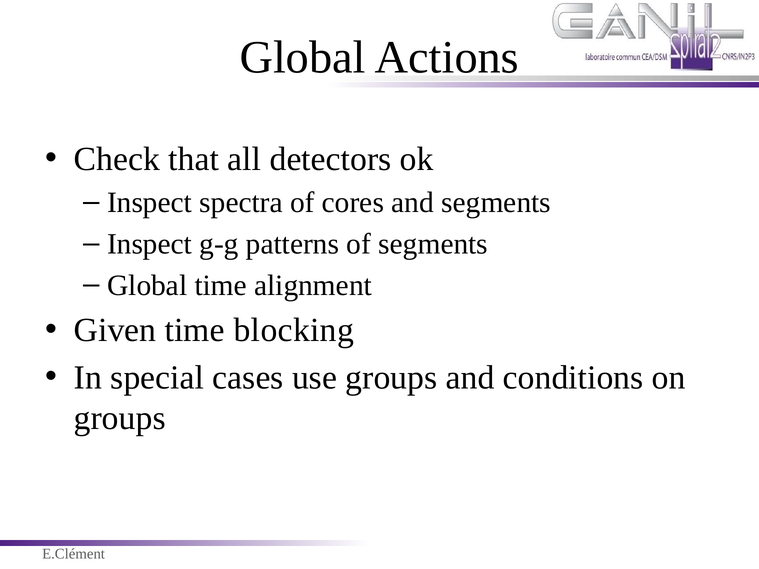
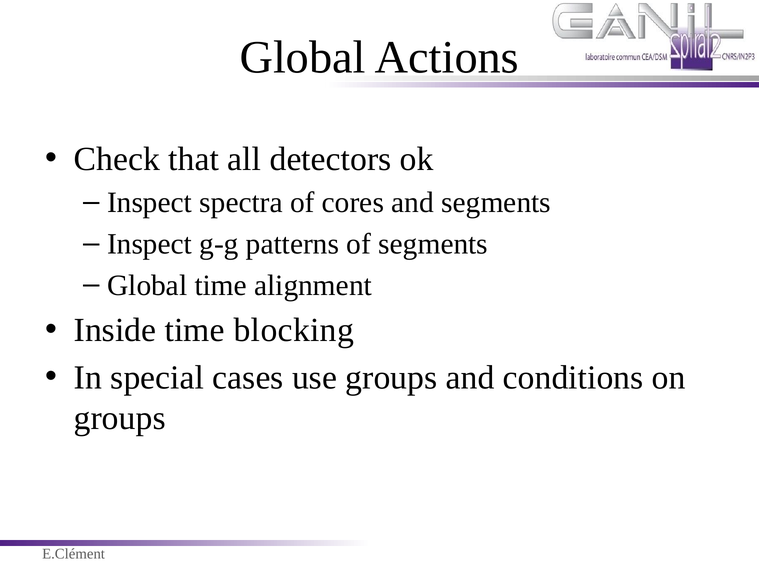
Given: Given -> Inside (115, 330)
